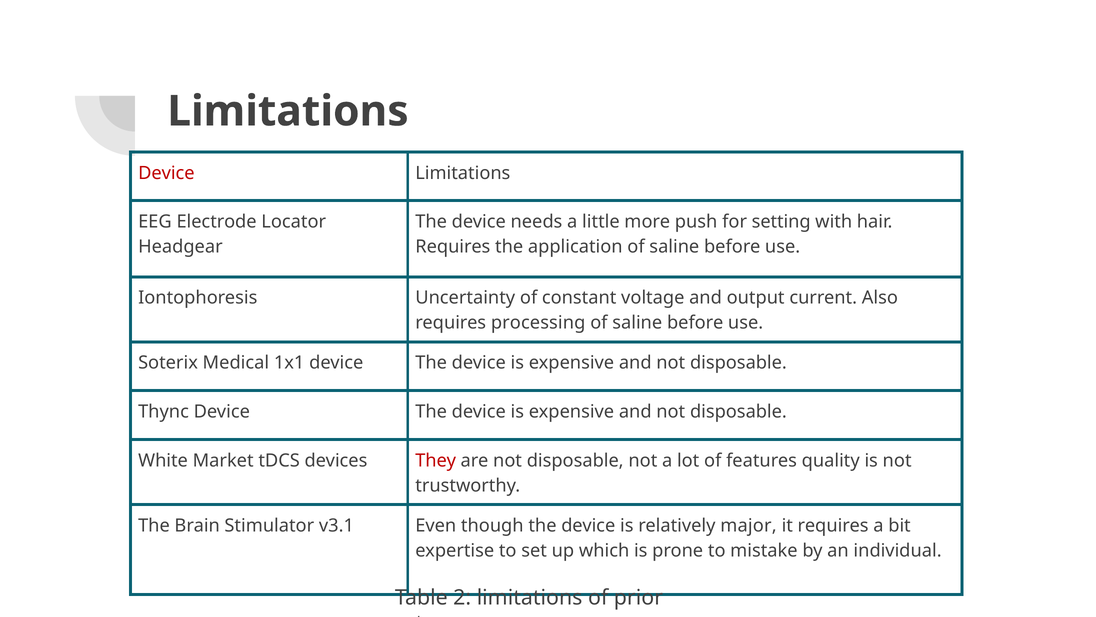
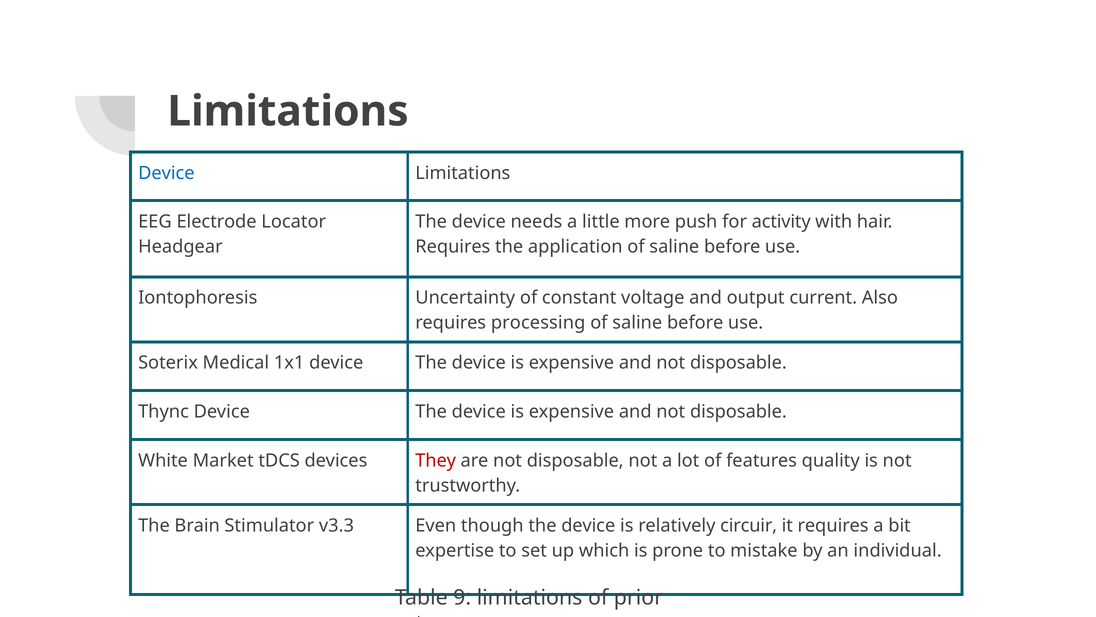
Device colour: red -> blue (166, 173)
setting: setting -> activity (781, 222)
v3.1: v3.1 -> v3.3 (336, 525)
major: major -> circuir (749, 525)
2: 2 -> 9 (462, 597)
